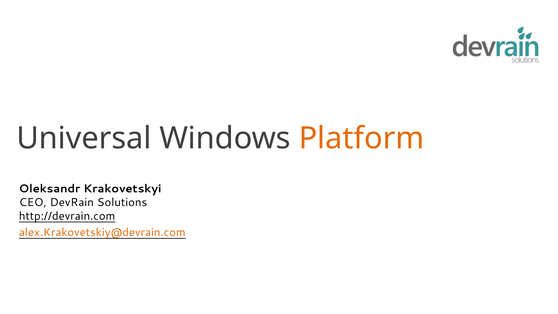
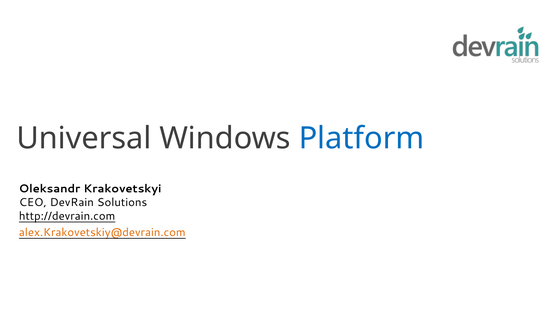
Platform colour: orange -> blue (361, 138)
